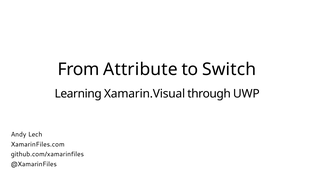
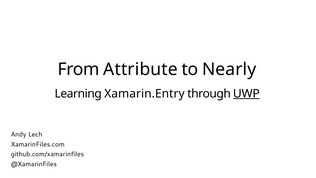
Switch: Switch -> Nearly (229, 69)
Xamarin.Visual: Xamarin.Visual -> Xamarin.Entry (144, 93)
UWP underline: none -> present (246, 93)
